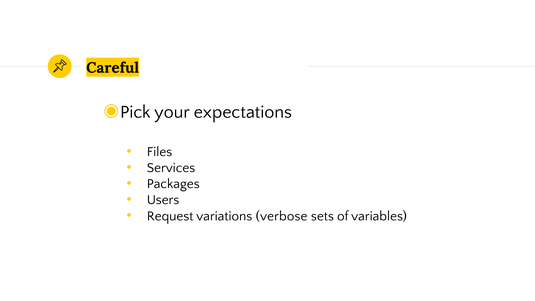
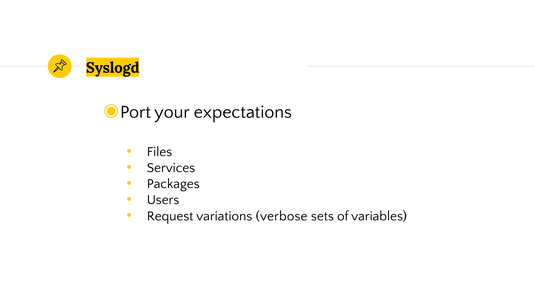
Careful: Careful -> Syslogd (113, 68)
Pick: Pick -> Port (135, 112)
